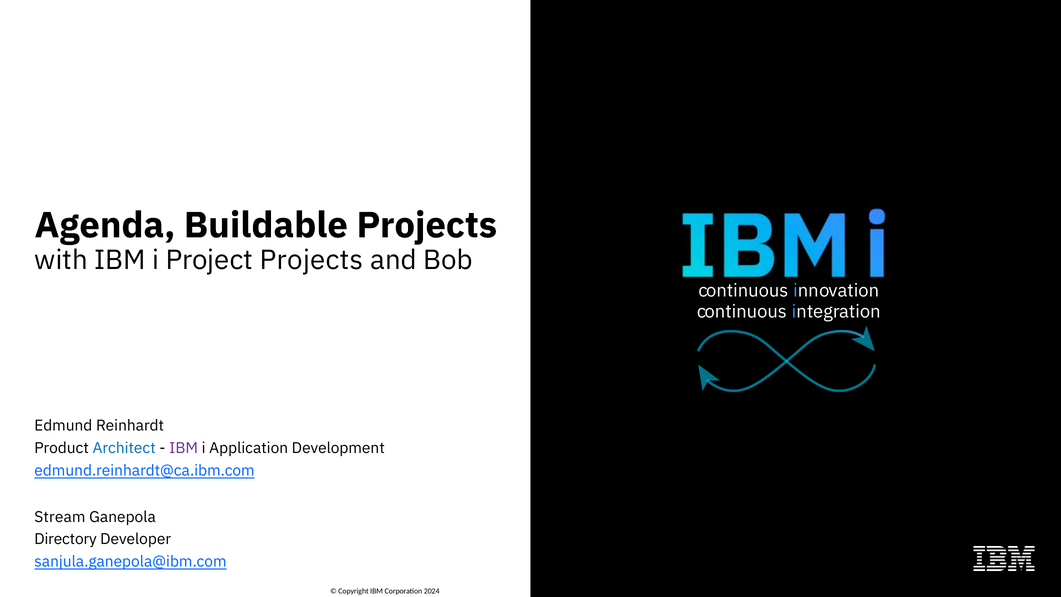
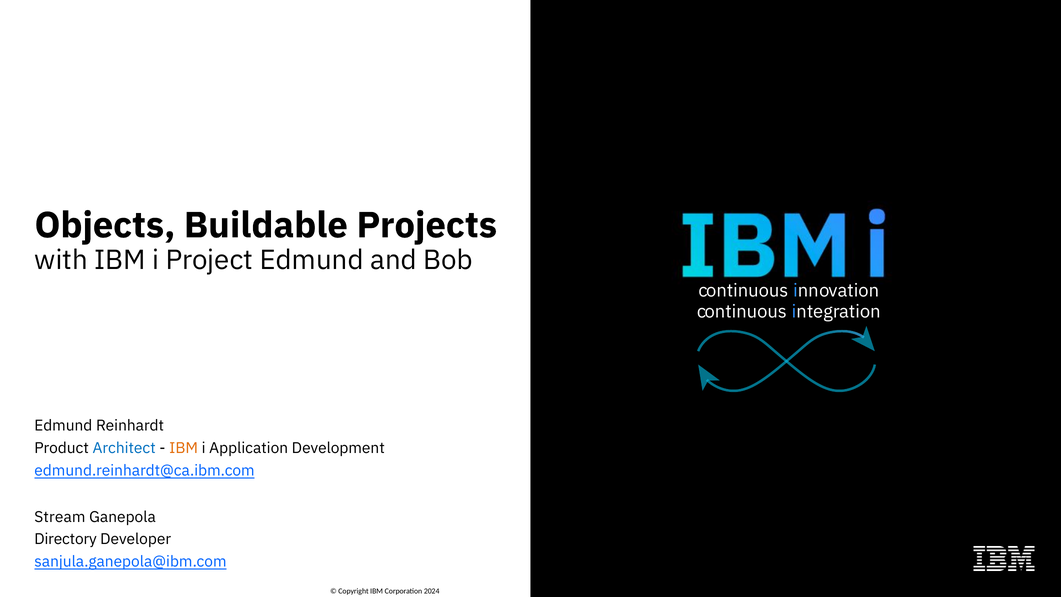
Agenda: Agenda -> Objects (105, 225)
Project Projects: Projects -> Edmund (312, 260)
IBM colour: purple -> orange (184, 448)
